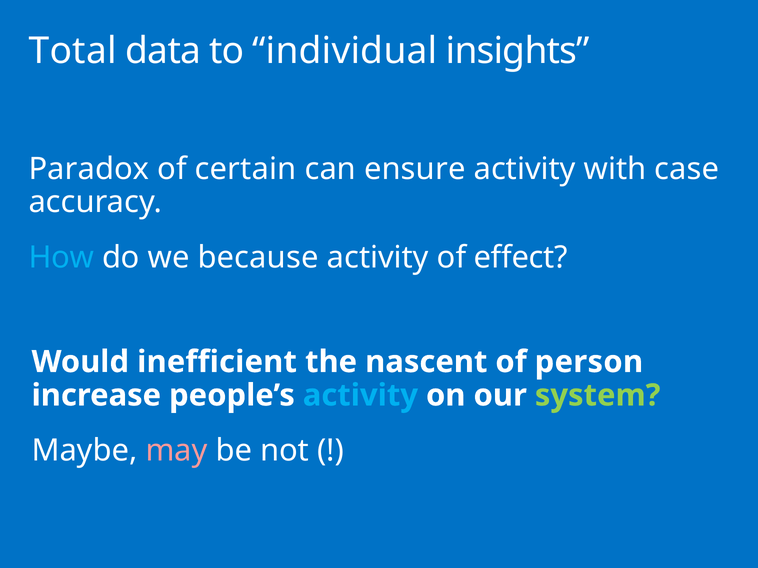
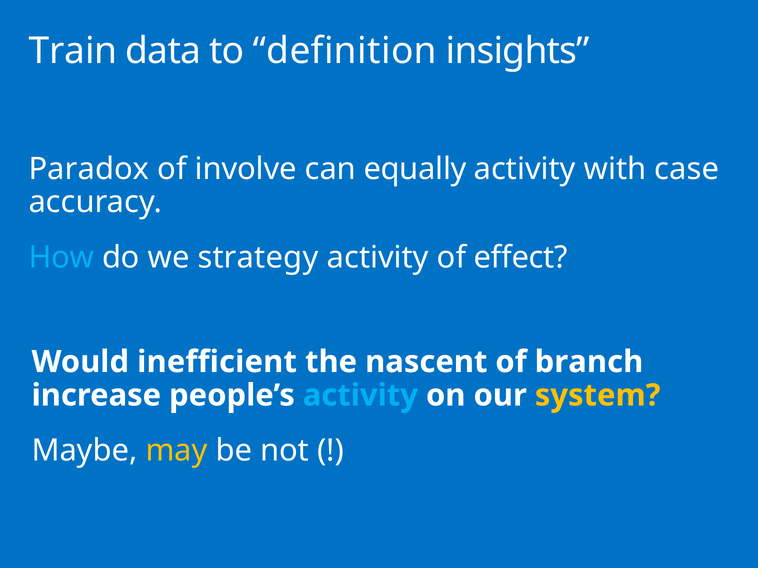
Total: Total -> Train (73, 51)
individual: individual -> definition (345, 51)
certain: certain -> involve (246, 169)
ensure: ensure -> equally (415, 169)
because: because -> strategy (258, 258)
person: person -> branch (589, 362)
system colour: light green -> yellow (598, 396)
may colour: pink -> yellow (177, 451)
